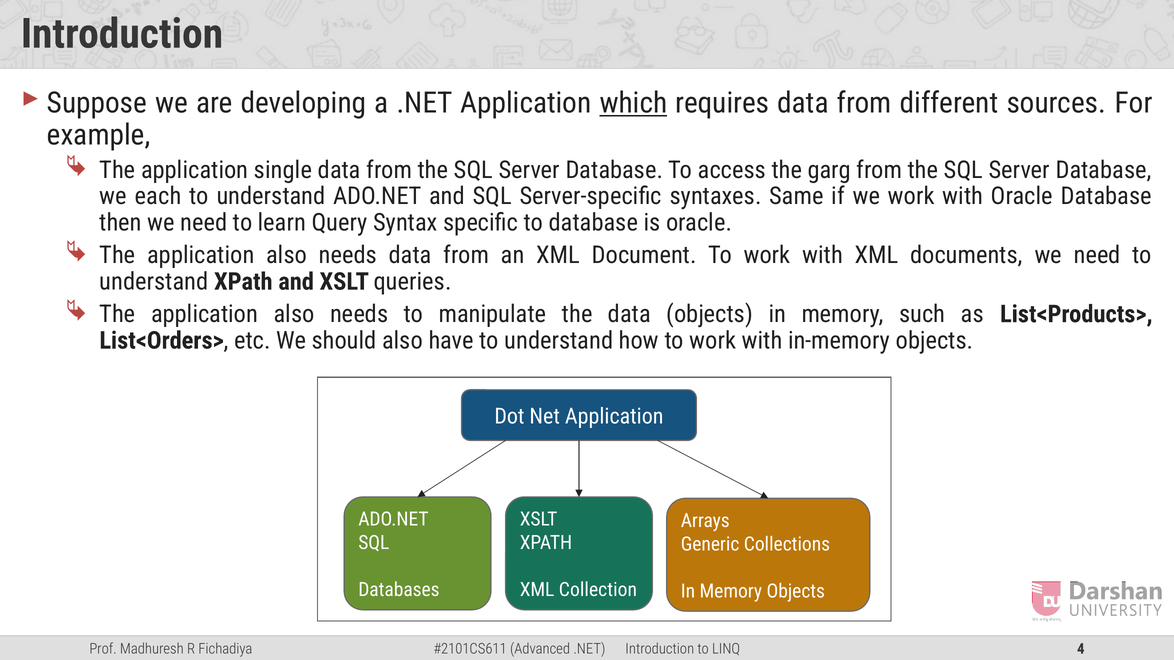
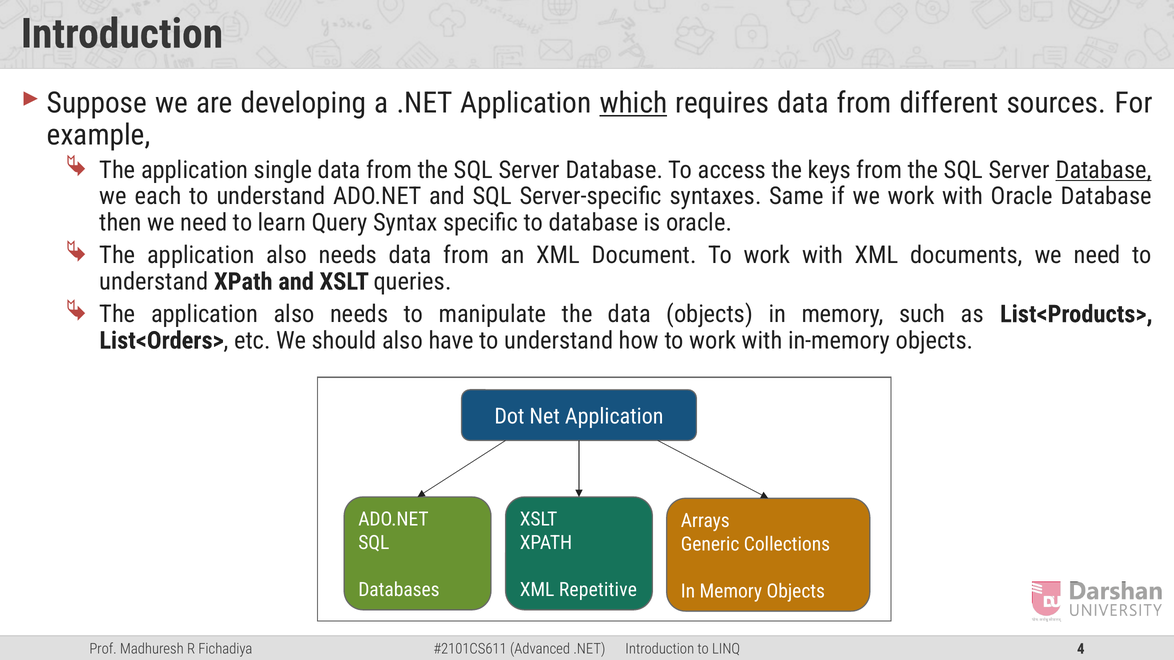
garg: garg -> keys (829, 170)
Database underline: none -> present (1104, 170)
Collection: Collection -> Repetitive (598, 590)
